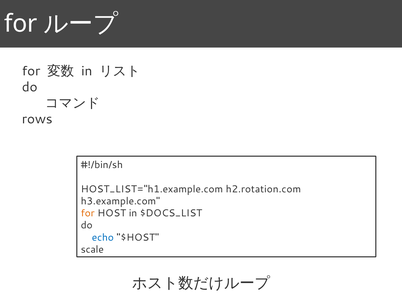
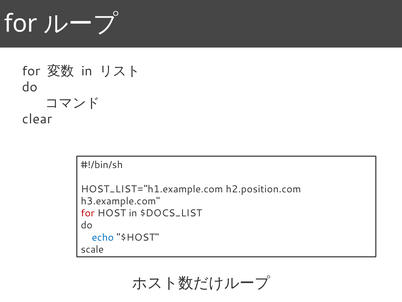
rows: rows -> clear (37, 119)
h2.rotation.com: h2.rotation.com -> h2.position.com (263, 189)
for colour: orange -> red (88, 213)
